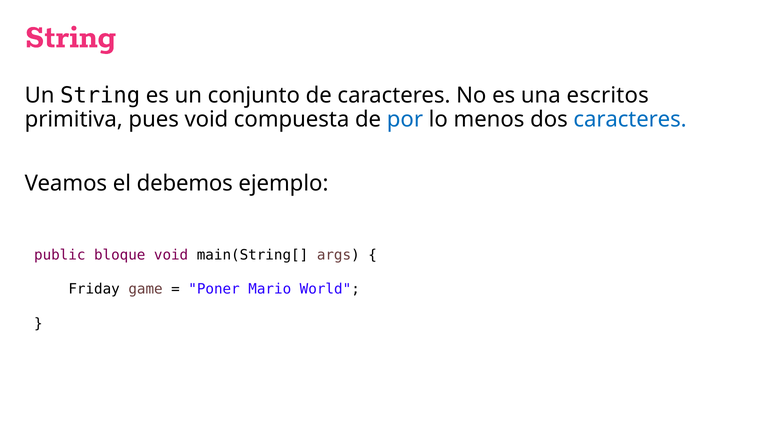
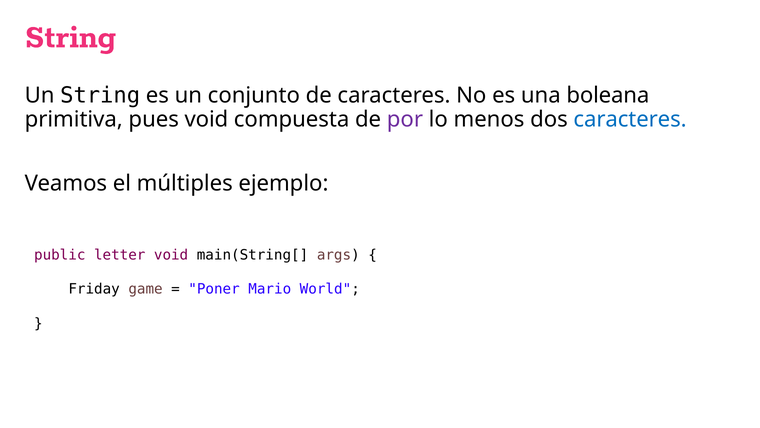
escritos: escritos -> boleana (608, 95)
por colour: blue -> purple (405, 119)
debemos: debemos -> múltiples (185, 183)
bloque: bloque -> letter (120, 255)
